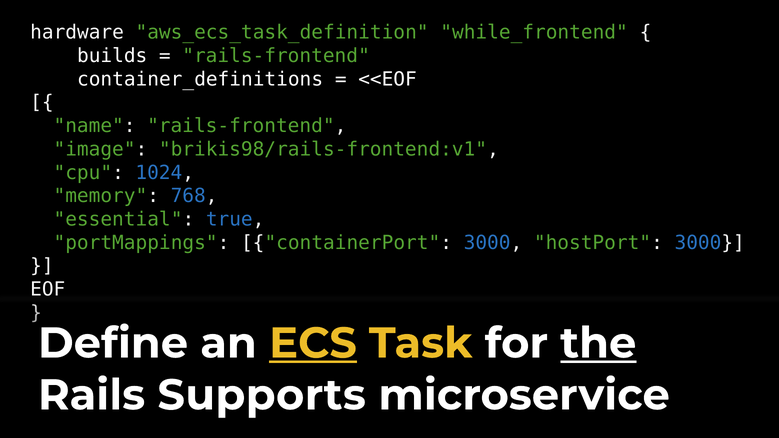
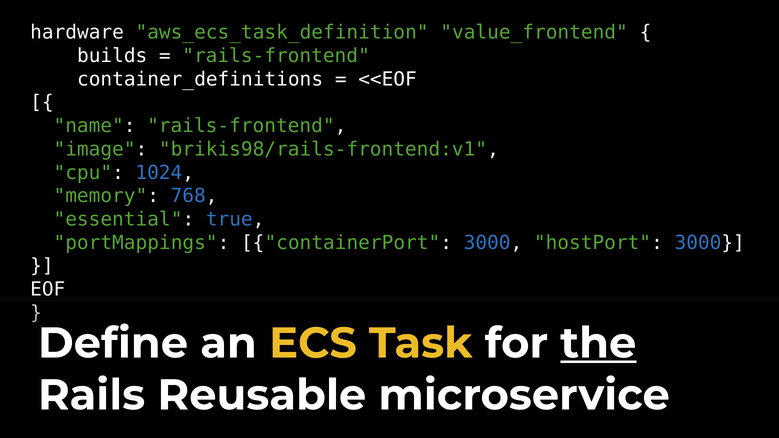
while_frontend: while_frontend -> value_frontend (534, 32)
ECS underline: present -> none (313, 343)
Supports: Supports -> Reusable (262, 395)
